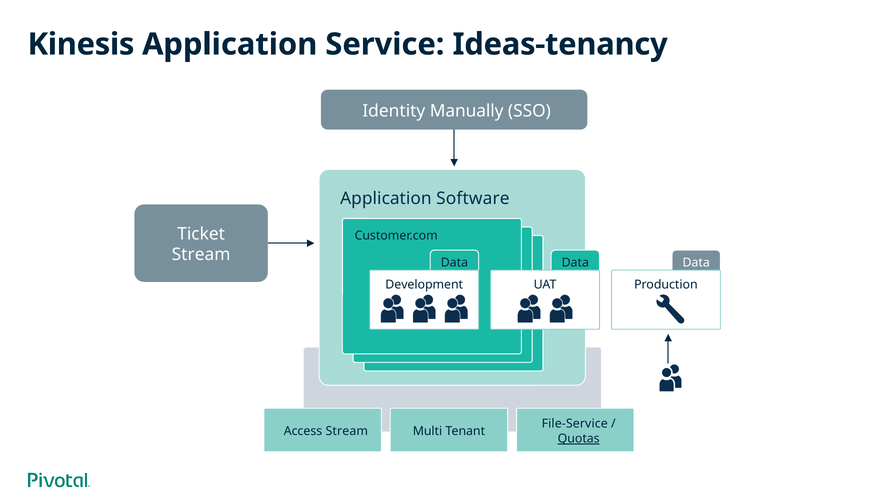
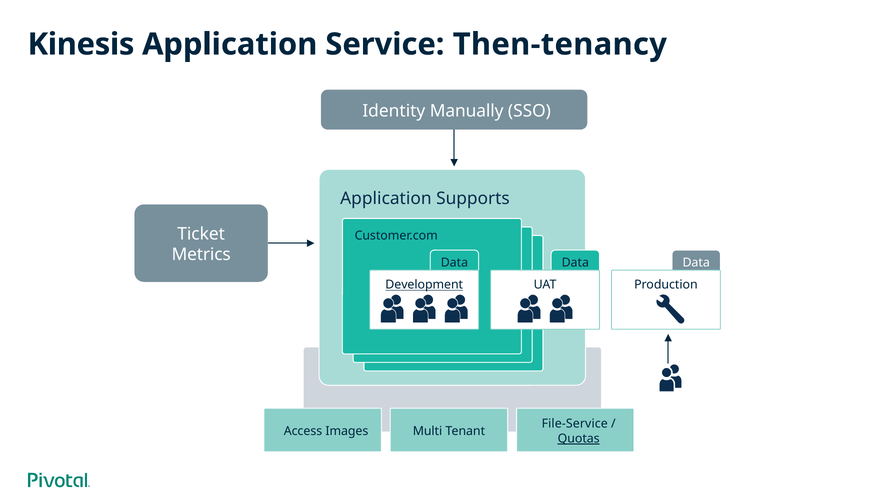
Ideas-tenancy: Ideas-tenancy -> Then-tenancy (560, 44)
Software: Software -> Supports (473, 199)
Stream: Stream -> Metrics (201, 255)
Development underline: none -> present (424, 285)
Access Stream: Stream -> Images (347, 431)
